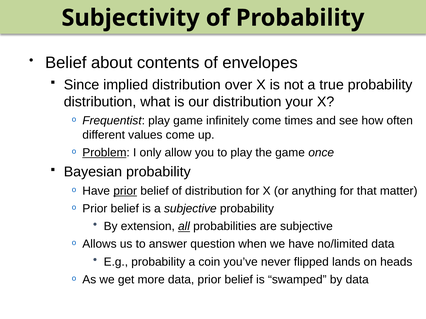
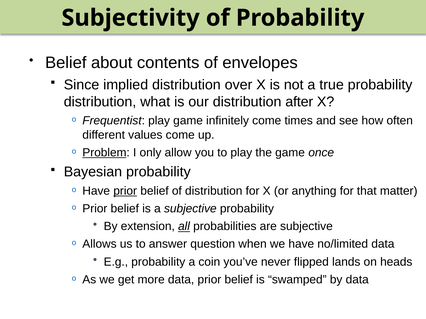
your: your -> after (299, 102)
